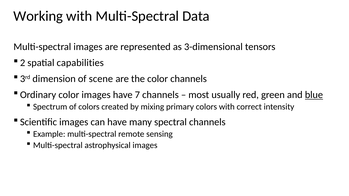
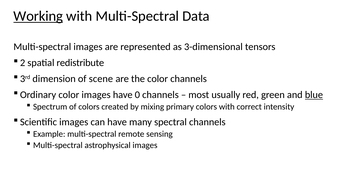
Working underline: none -> present (38, 16)
capabilities: capabilities -> redistribute (80, 63)
7: 7 -> 0 (137, 95)
